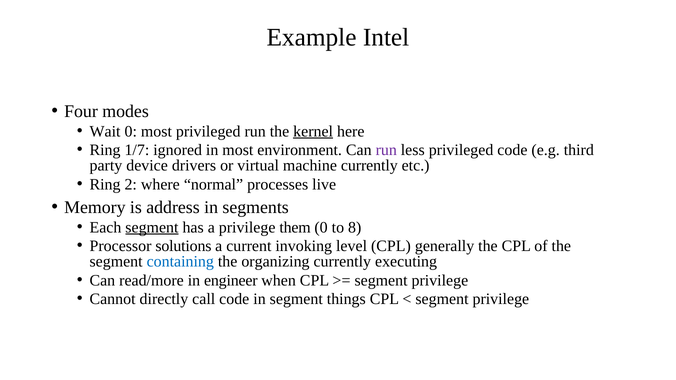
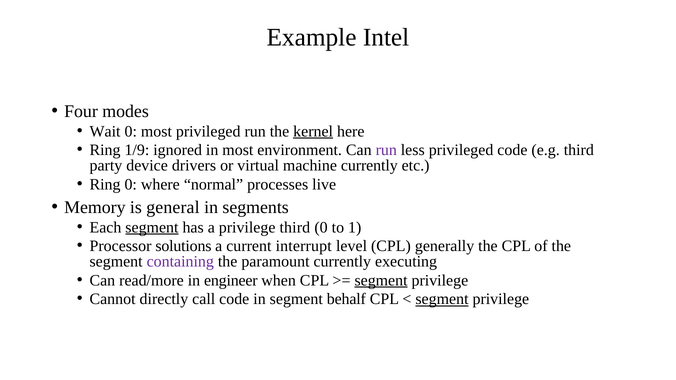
1/7: 1/7 -> 1/9 (137, 150)
Ring 2: 2 -> 0 (131, 184)
address: address -> general (173, 208)
privilege them: them -> third (295, 227)
8: 8 -> 1 (355, 227)
invoking: invoking -> interrupt (304, 246)
containing colour: blue -> purple (180, 262)
organizing: organizing -> paramount (275, 262)
segment underline: none -> present (381, 280)
things: things -> behalf (346, 299)
segment underline: none -> present (442, 299)
